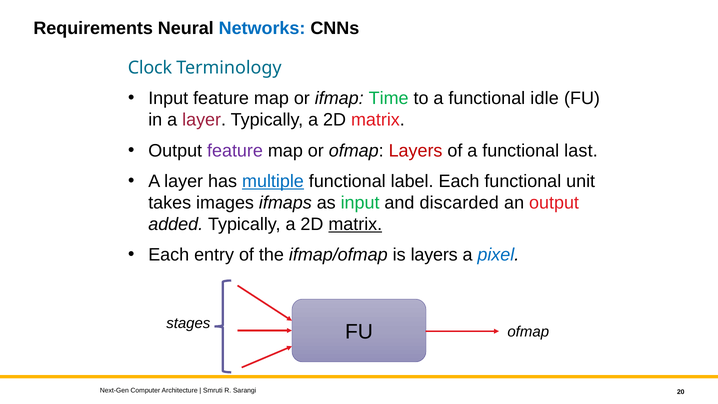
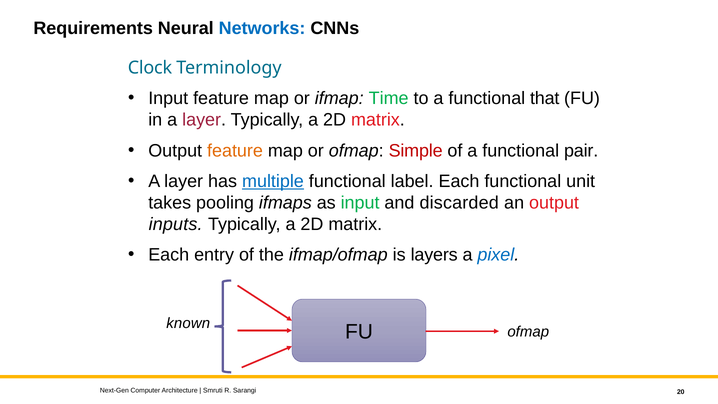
idle: idle -> that (545, 98)
feature colour: purple -> orange (235, 151)
ofmap Layers: Layers -> Simple (416, 151)
last: last -> pair (581, 151)
images: images -> pooling (225, 203)
added: added -> inputs (176, 224)
matrix underline: present -> none (355, 224)
stages: stages -> known (188, 323)
